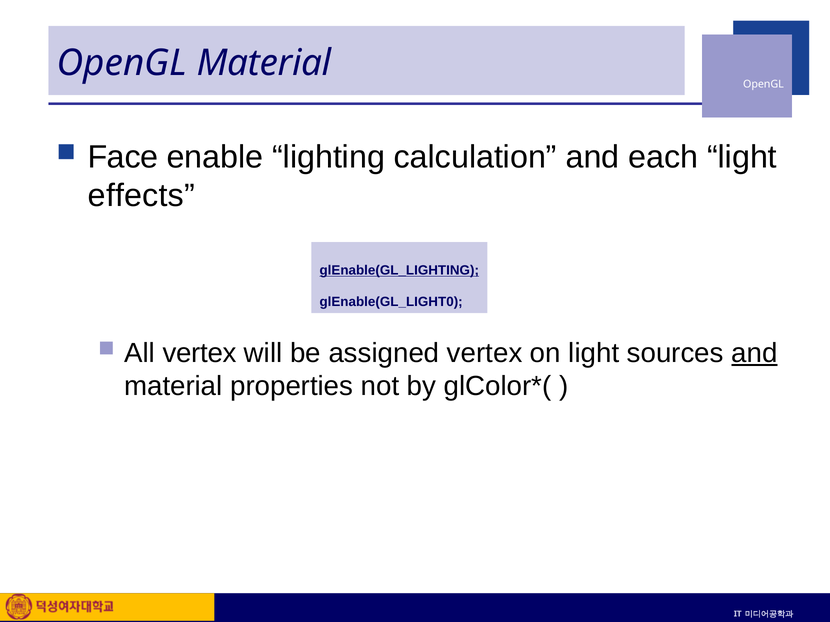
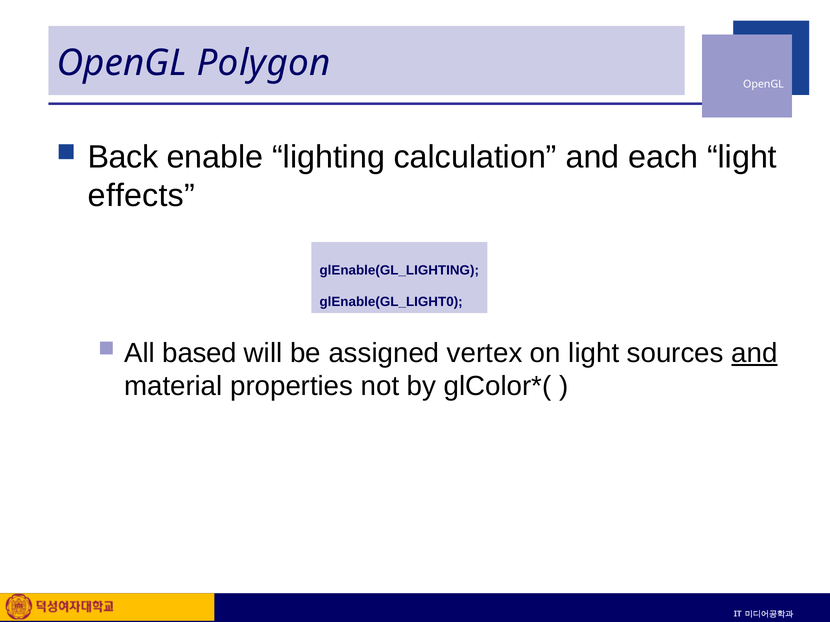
OpenGL Material: Material -> Polygon (264, 63)
Face: Face -> Back (123, 157)
glEnable(GL_LIGHTING underline: present -> none (399, 271)
All vertex: vertex -> based (200, 353)
